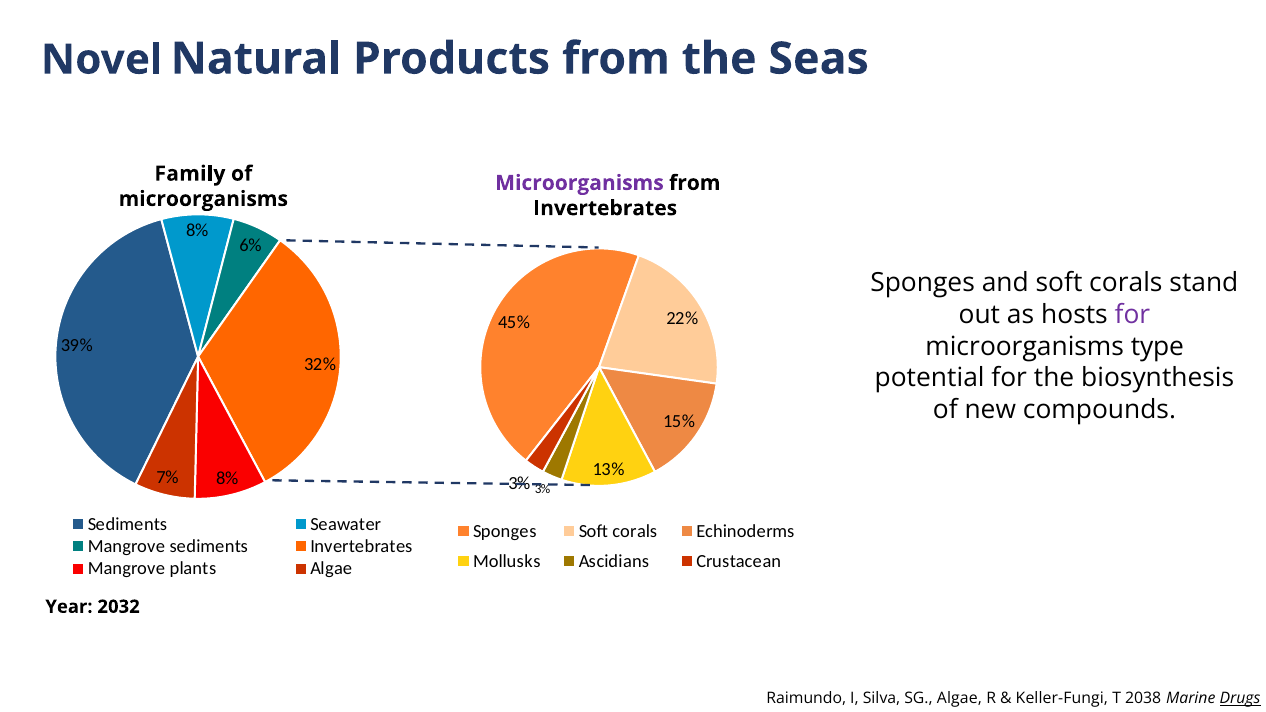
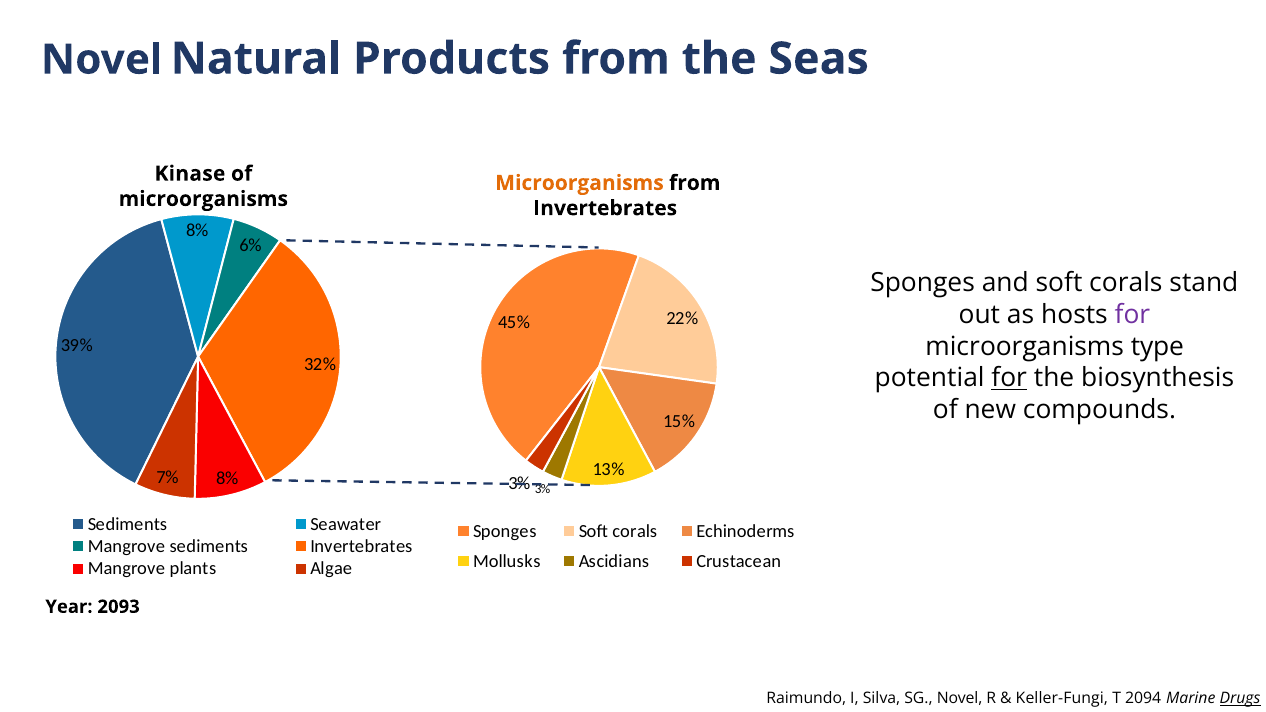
Family: Family -> Kinase (190, 174)
Microorganisms colour: purple -> orange (579, 183)
for underline: none -> present (1009, 378)
2032: 2032 -> 2093 (119, 607)
SG Algae: Algae -> Novel (960, 699)
2038: 2038 -> 2094 (1143, 699)
